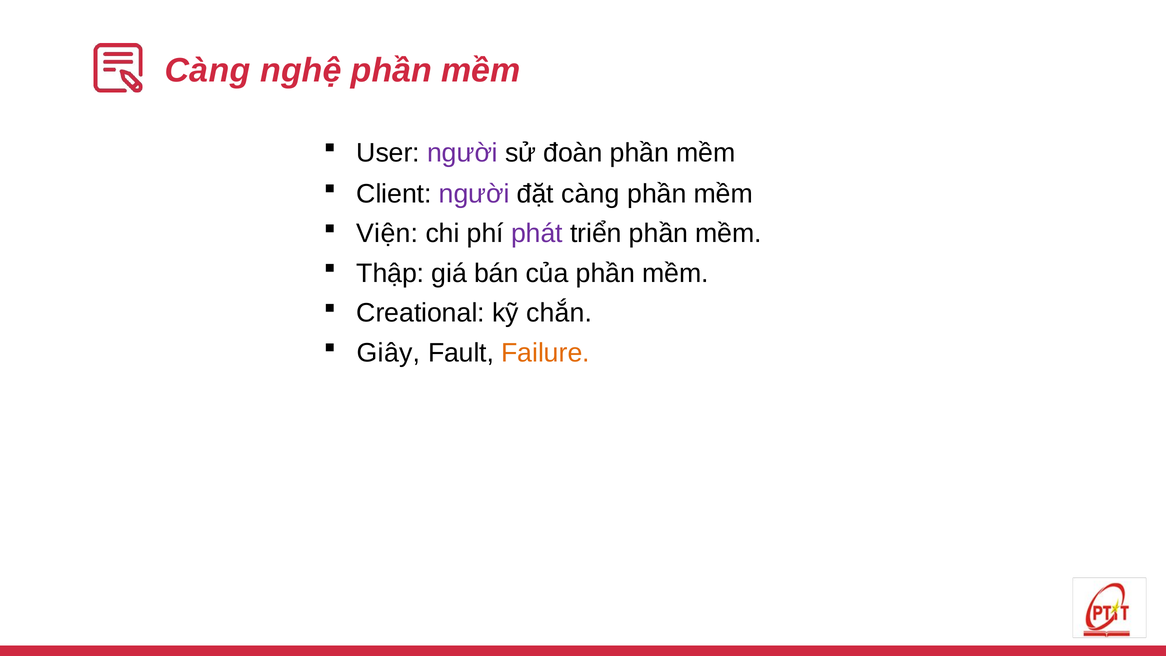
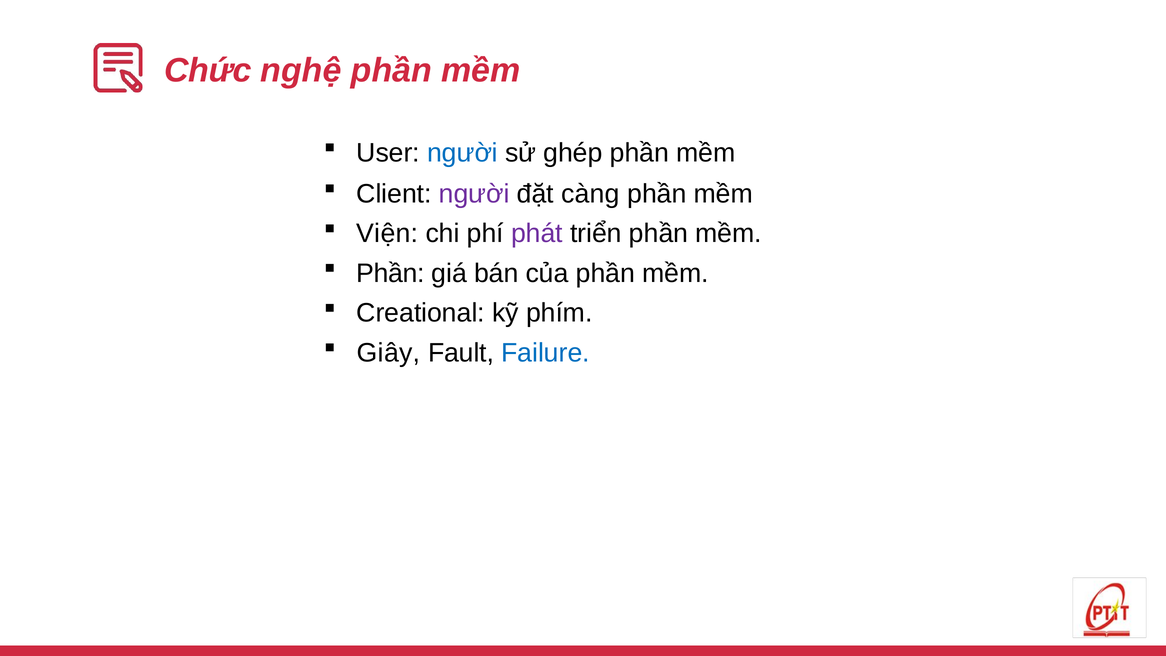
Càng: Càng -> Chức (208, 70)
người colour: purple -> blue (463, 153)
đoàn: đoàn -> ghép (573, 153)
Thập: Thập -> Phần (390, 273)
chắn: chắn -> phím (559, 313)
Failure colour: orange -> blue (546, 353)
